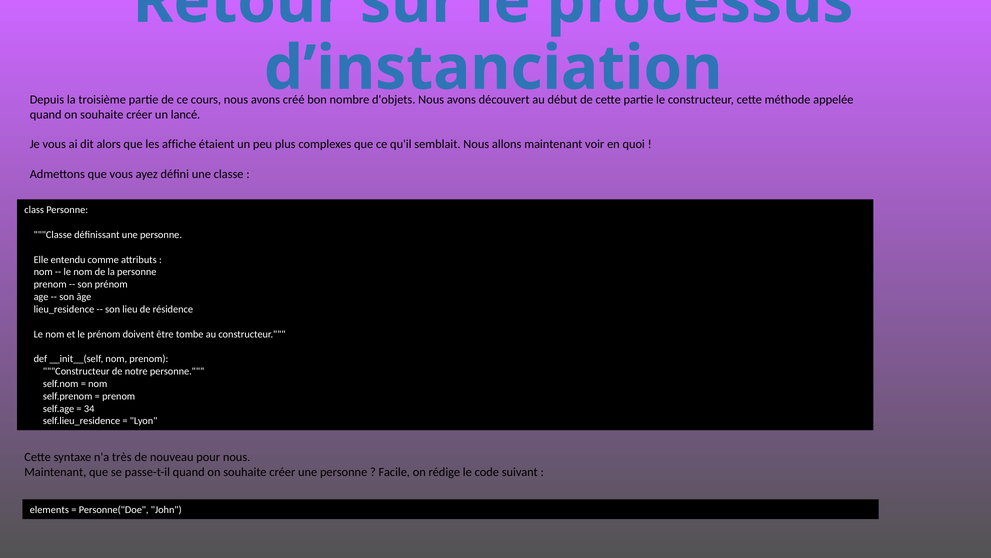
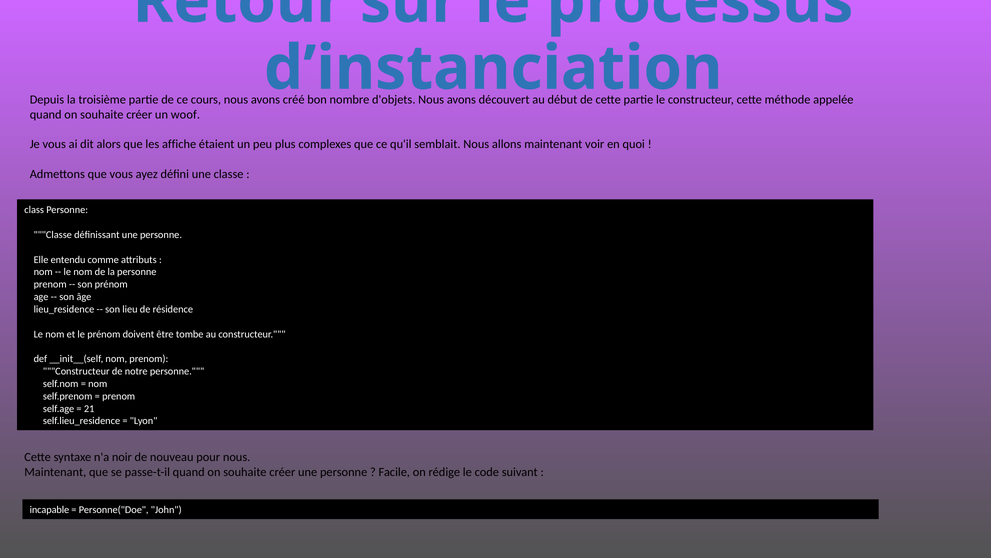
lancé: lancé -> woof (185, 114)
34: 34 -> 21 (89, 408)
très: très -> noir (122, 457)
elements: elements -> incapable (49, 509)
